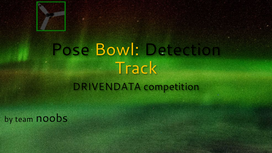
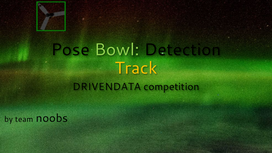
Bowl colour: yellow -> light green (117, 50)
